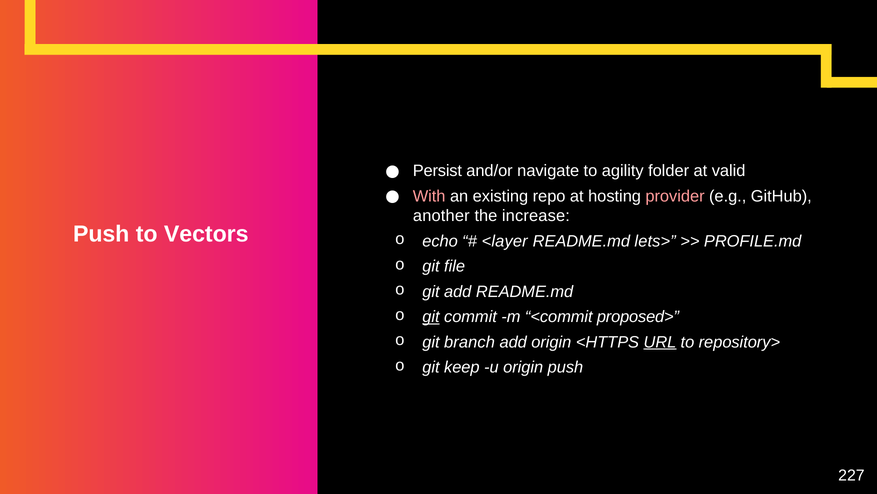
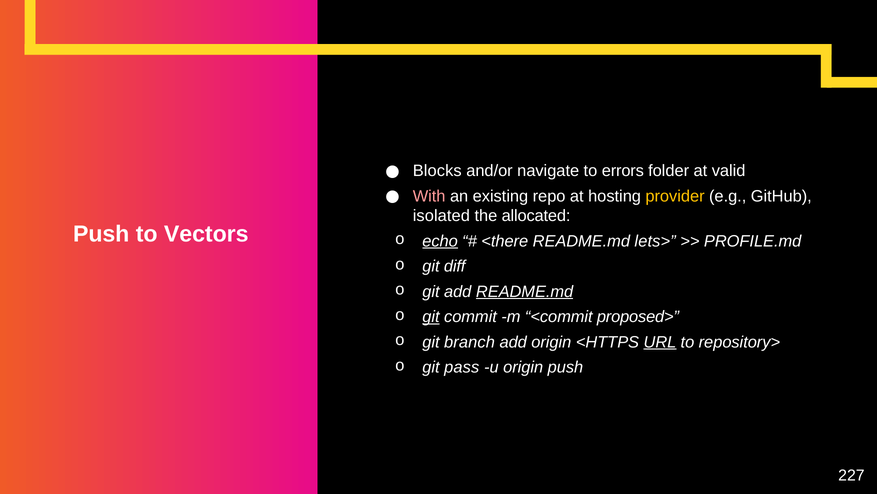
Persist: Persist -> Blocks (437, 171)
agility: agility -> errors (623, 171)
provider colour: pink -> yellow (675, 196)
another: another -> isolated (441, 216)
increase: increase -> allocated (536, 216)
echo underline: none -> present (440, 241)
<layer: <layer -> <there (505, 241)
file: file -> diff (455, 266)
README.md underline: none -> present (525, 291)
keep: keep -> pass (462, 367)
